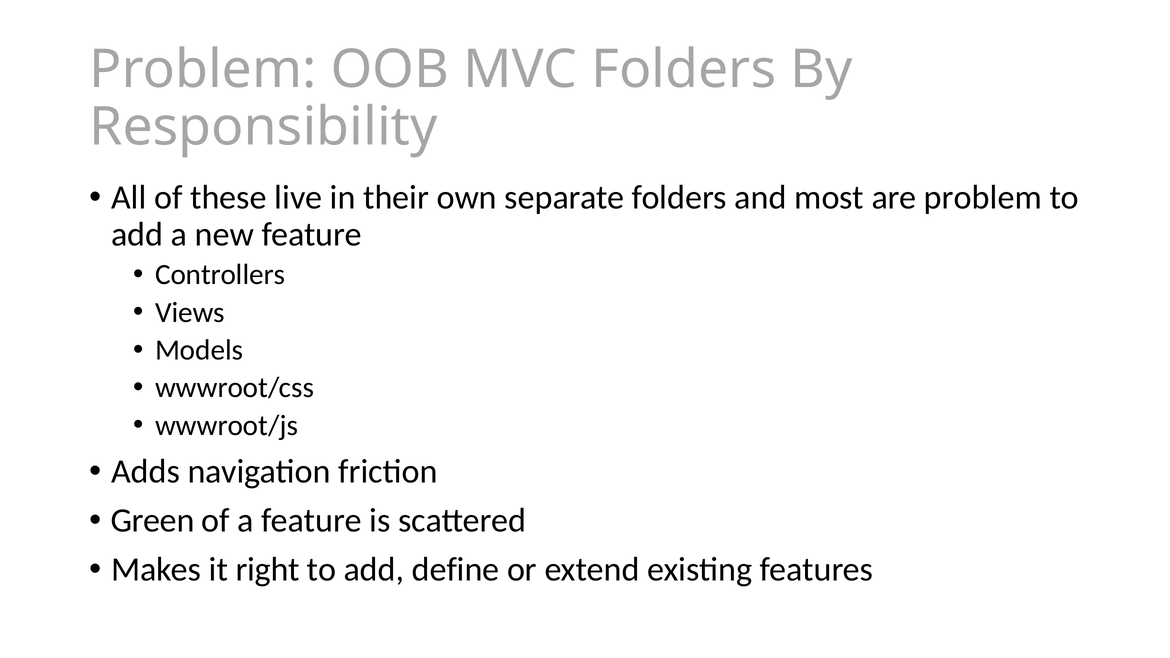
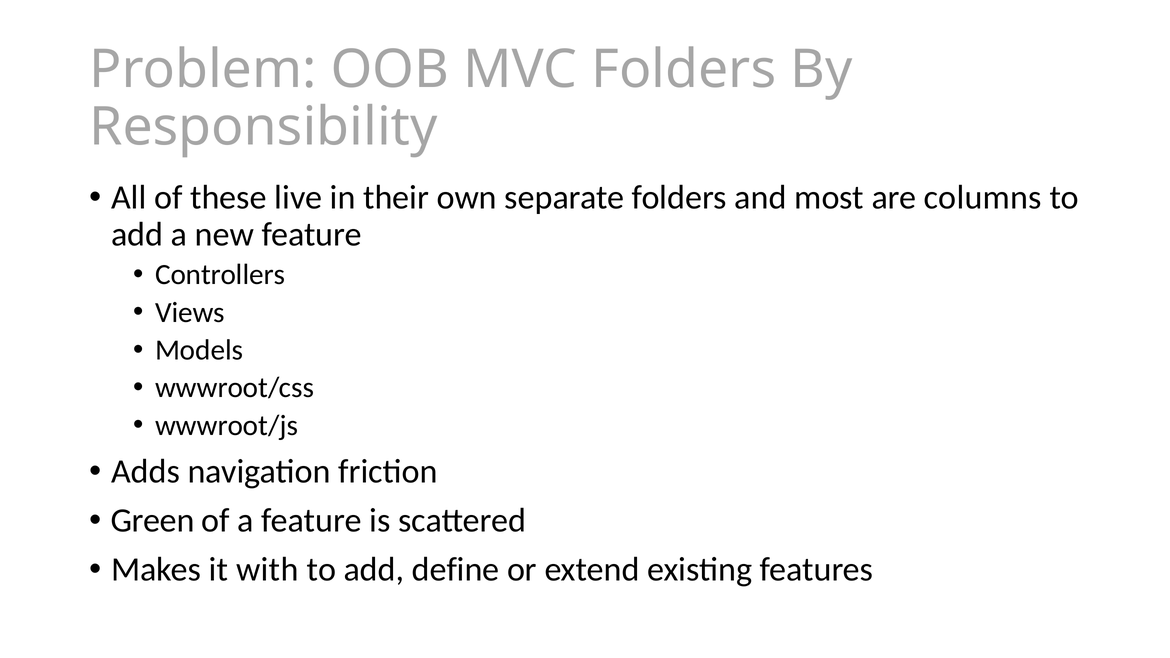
are problem: problem -> columns (983, 198)
right: right -> with (267, 570)
